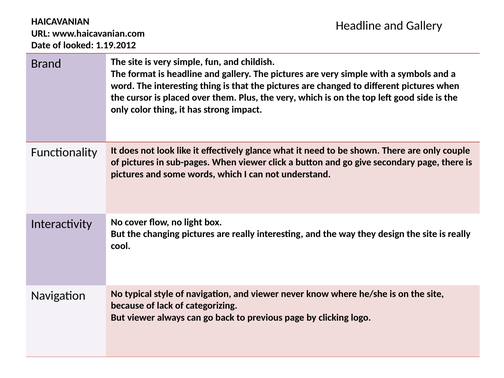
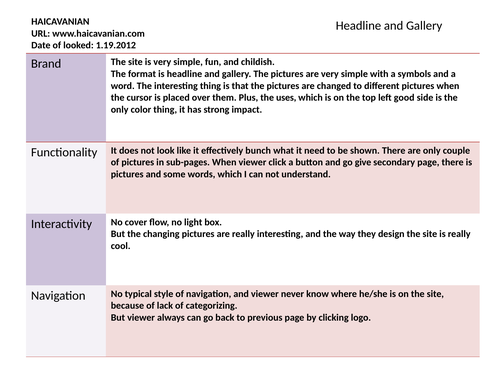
the very: very -> uses (286, 98)
glance: glance -> bunch (258, 150)
